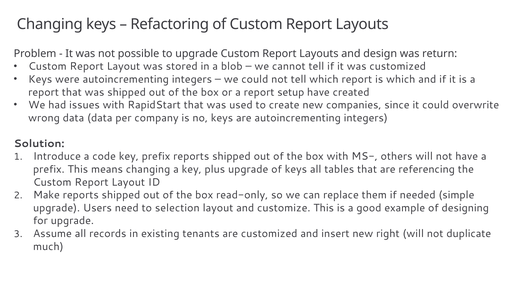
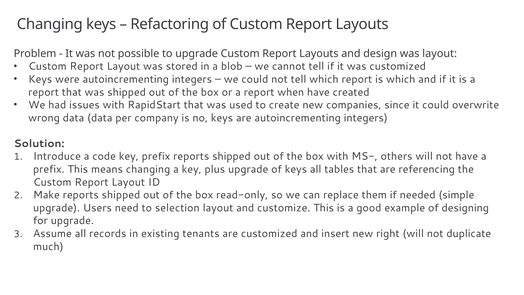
was return: return -> layout (440, 54)
setup: setup -> when (291, 92)
